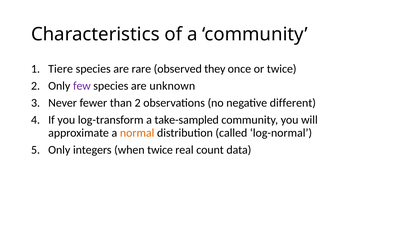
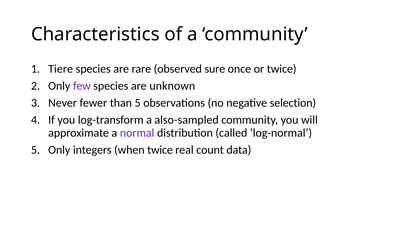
they: they -> sure (215, 69)
than 2: 2 -> 5 (138, 103)
different: different -> selection (293, 103)
take-sampled: take-sampled -> also-sampled (187, 120)
normal colour: orange -> purple (137, 133)
